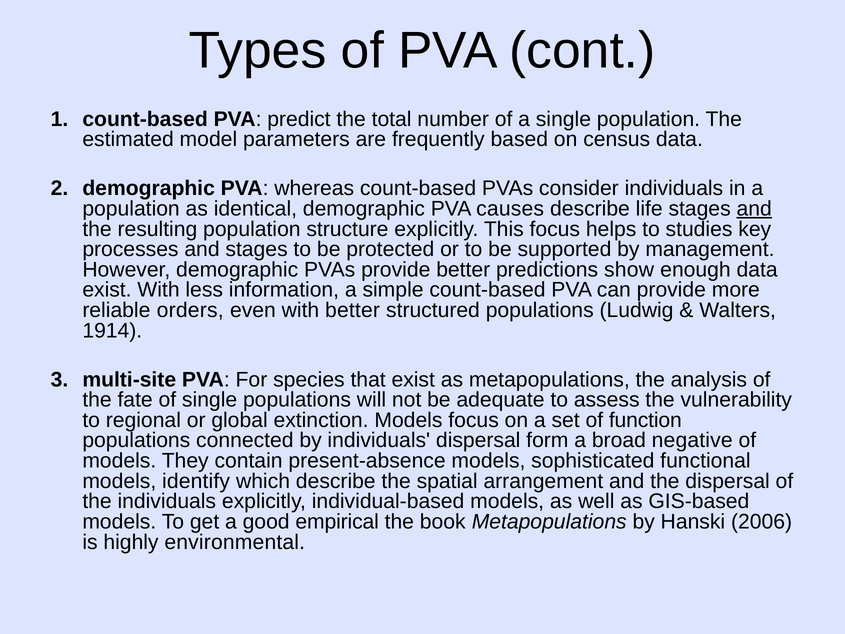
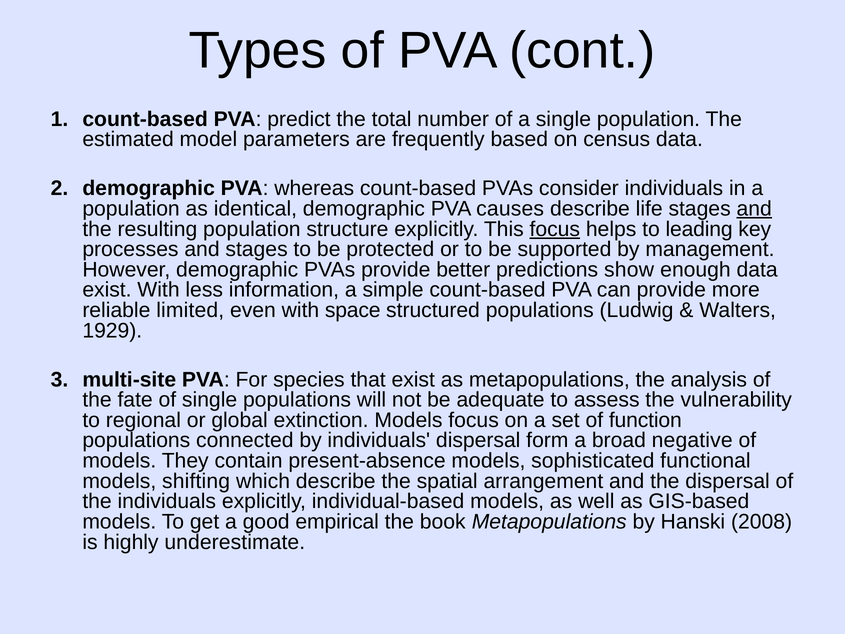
focus underline: none -> present (555, 229)
studies: studies -> leading (699, 229)
orders: orders -> limited (190, 310)
with better: better -> space (353, 310)
1914: 1914 -> 1929 (112, 330)
identify: identify -> shifting (196, 481)
2006: 2006 -> 2008 (762, 522)
environmental: environmental -> underestimate (235, 542)
